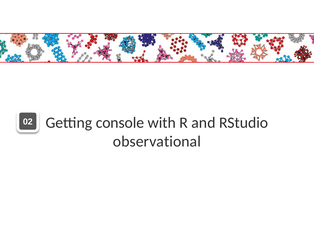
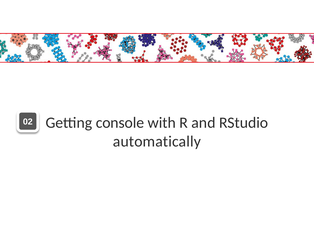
observational: observational -> automatically (157, 142)
